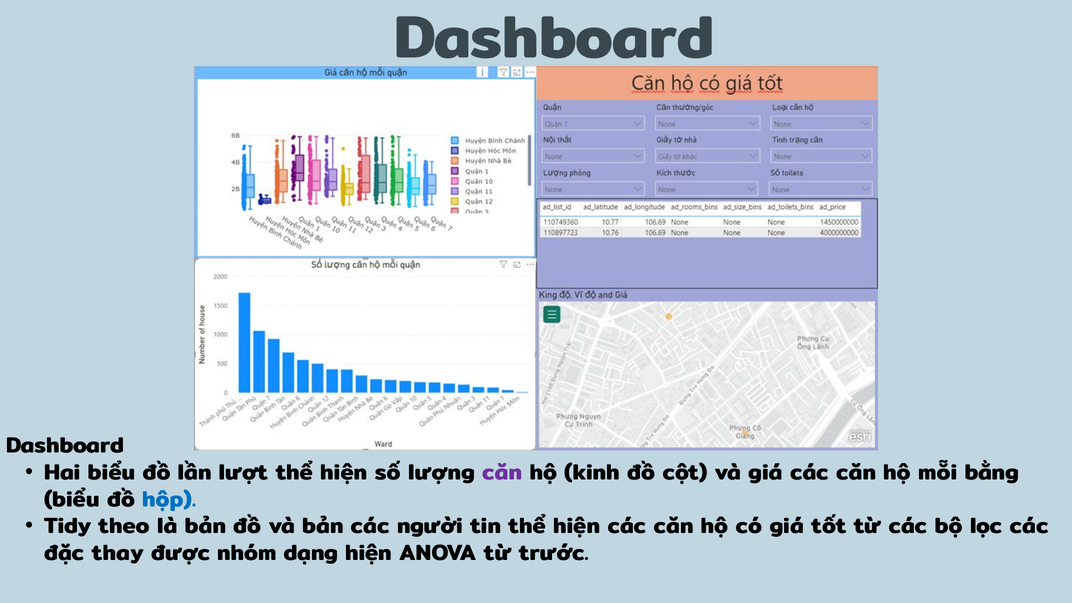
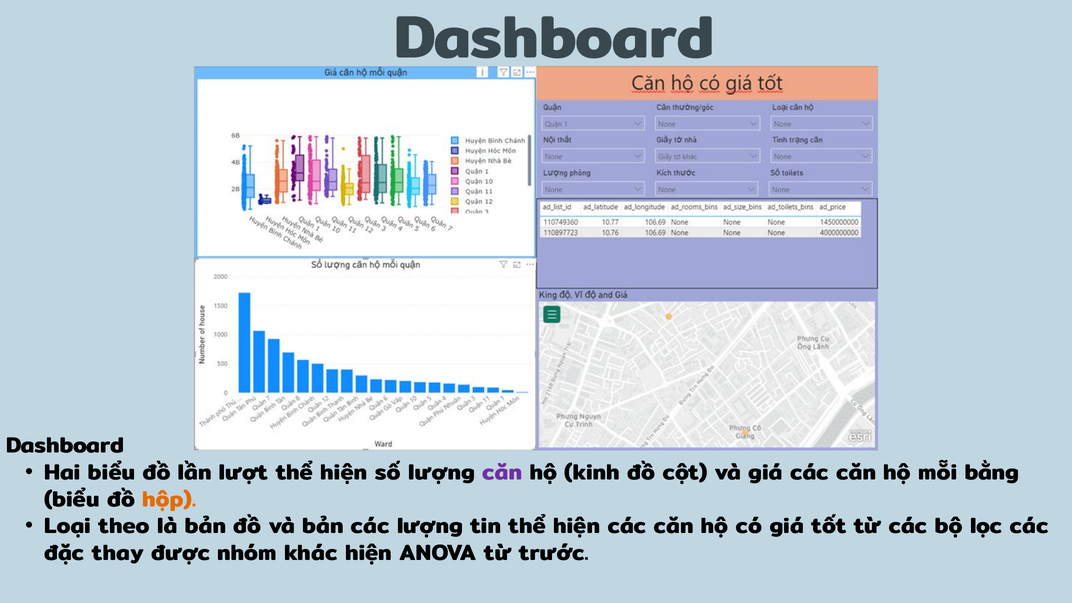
hộp colour: blue -> orange (169, 499)
Tidy: Tidy -> Loại (68, 526)
các người: người -> lượng (430, 526)
dạng: dạng -> khác (311, 553)
